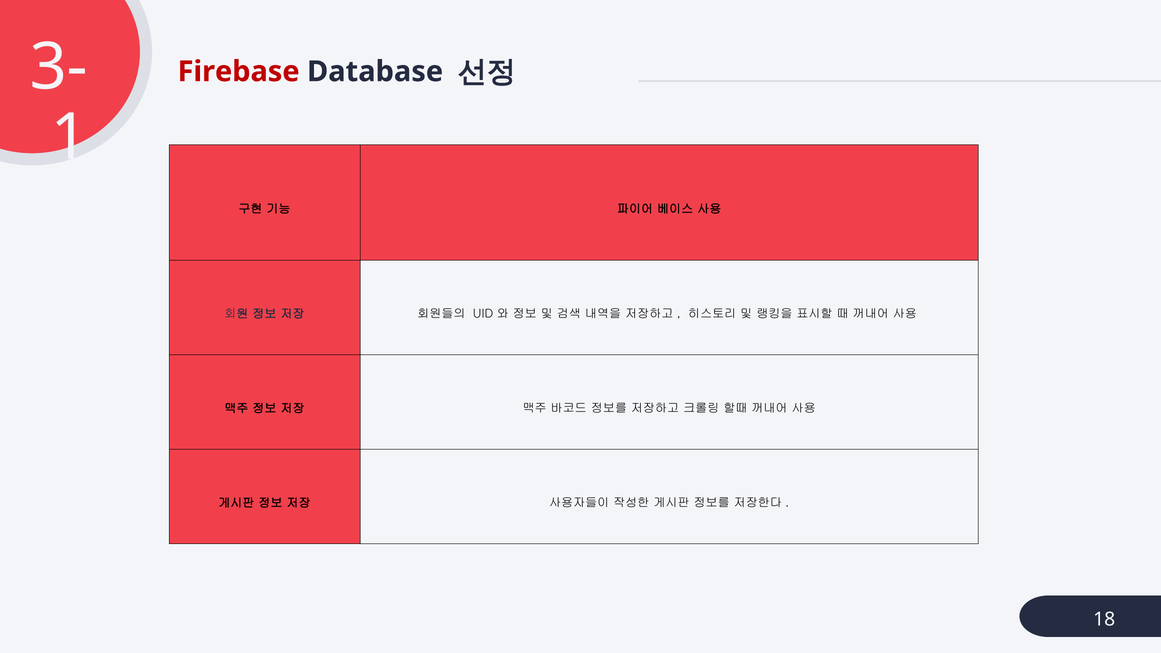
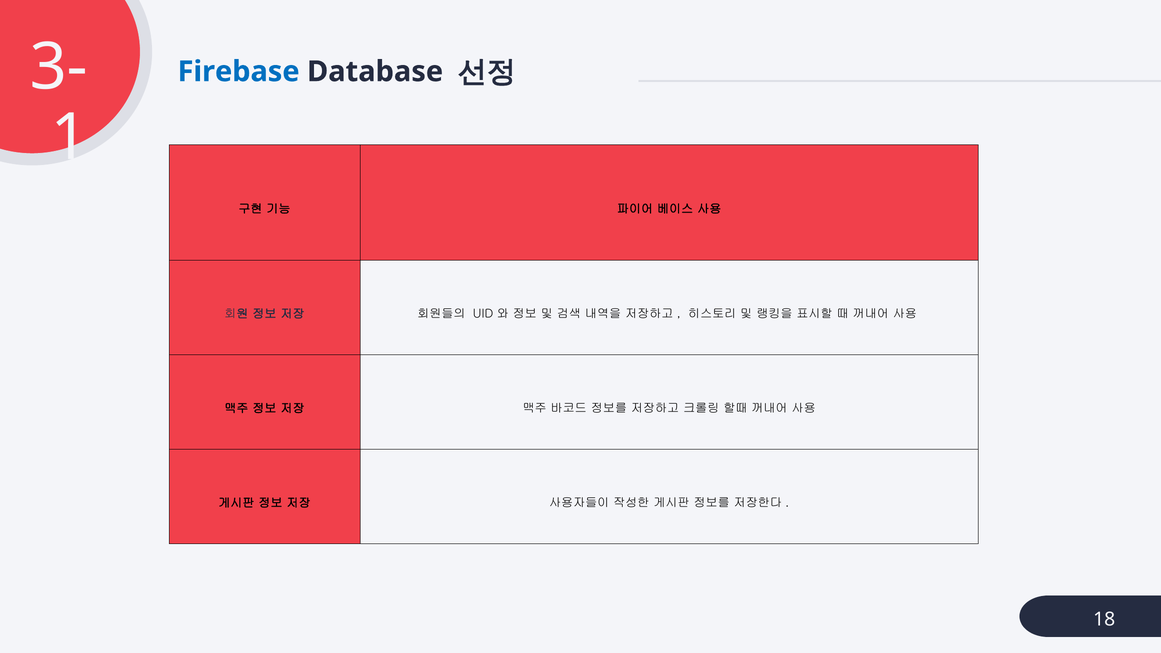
Firebase colour: red -> blue (239, 72)
